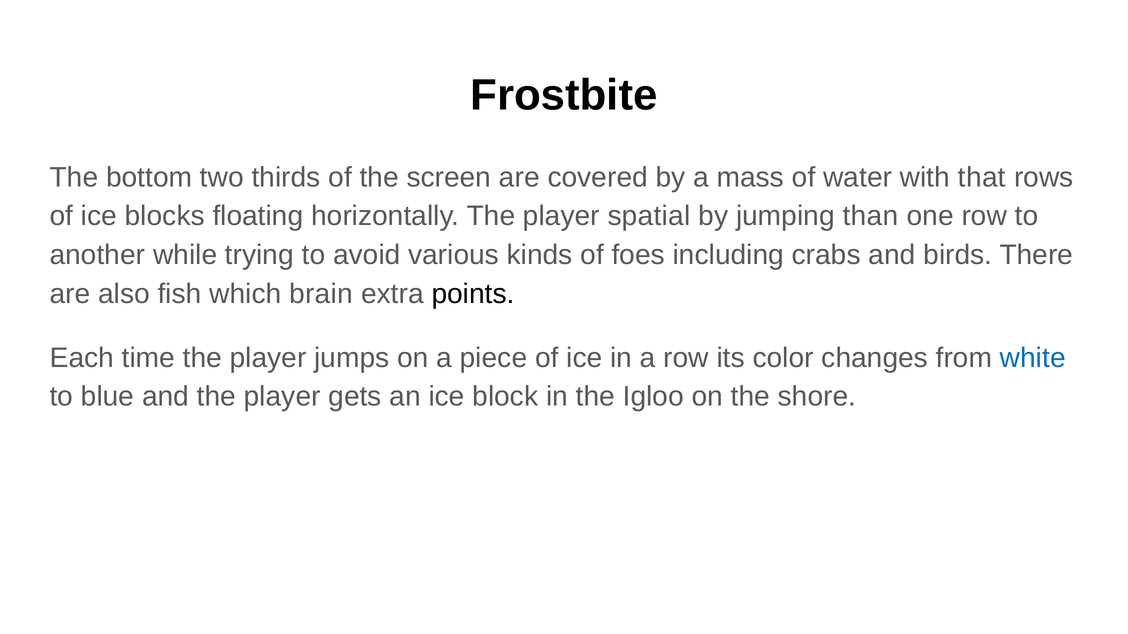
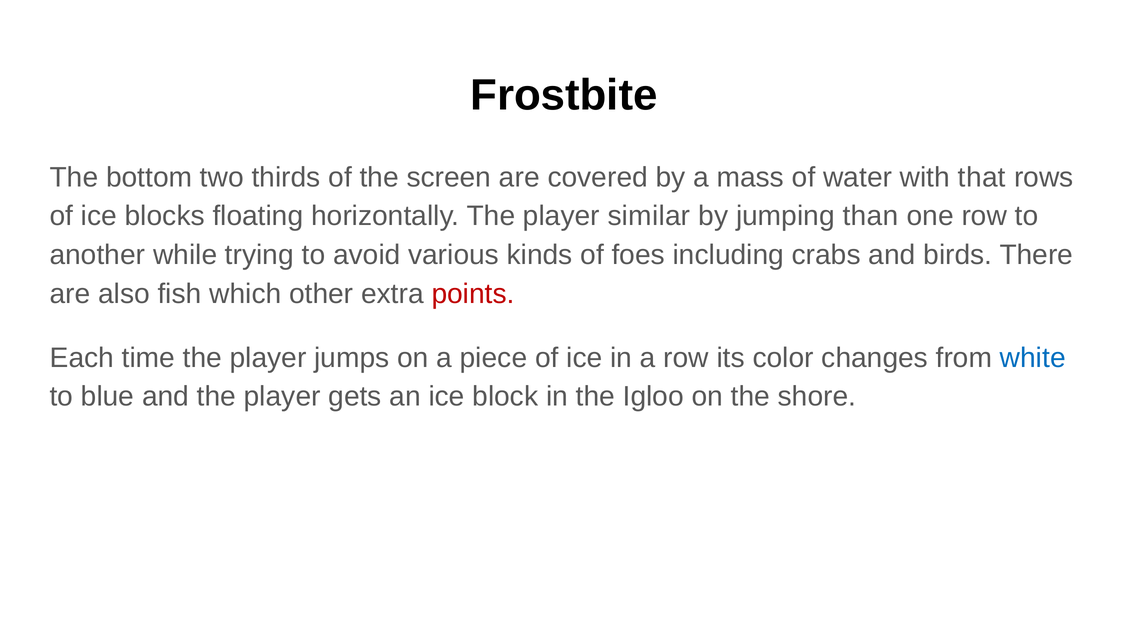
spatial: spatial -> similar (649, 216)
brain: brain -> other (321, 294)
points colour: black -> red (473, 294)
